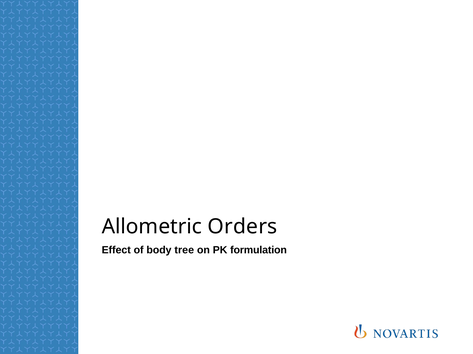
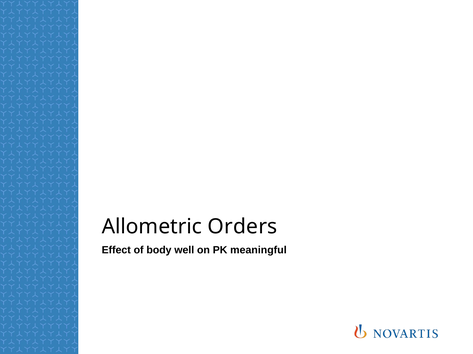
tree: tree -> well (184, 251)
formulation: formulation -> meaningful (258, 251)
